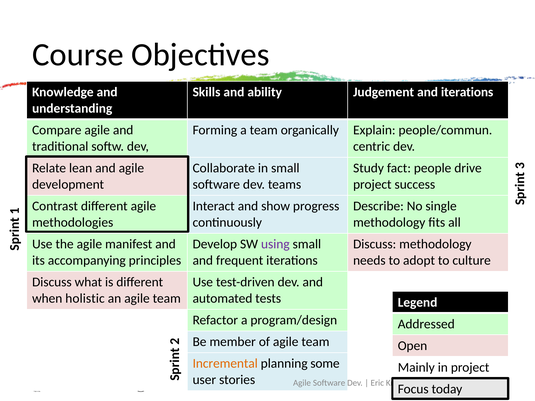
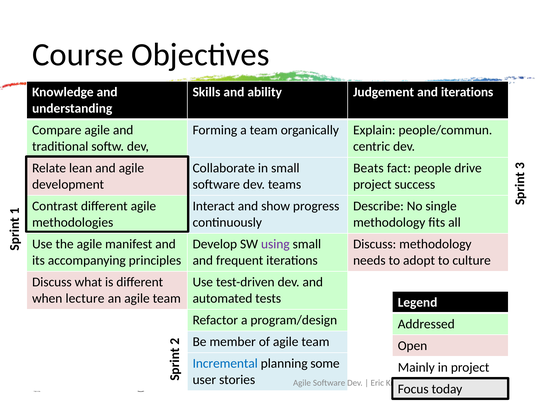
Study: Study -> Beats (368, 168)
holistic: holistic -> lecture (85, 299)
Incremental colour: orange -> blue (225, 364)
